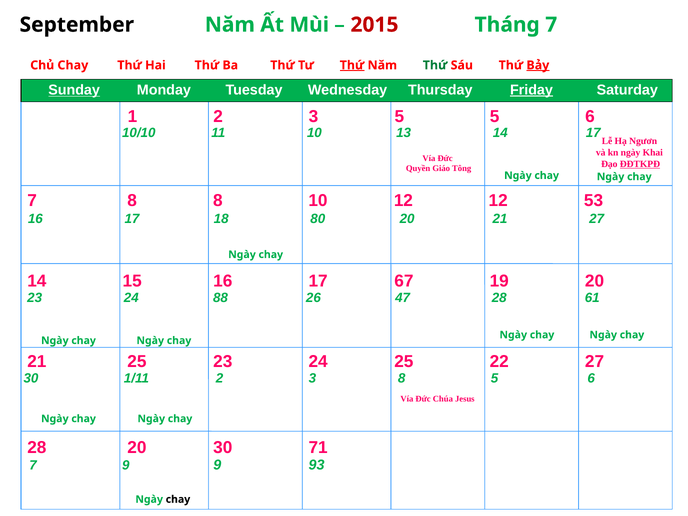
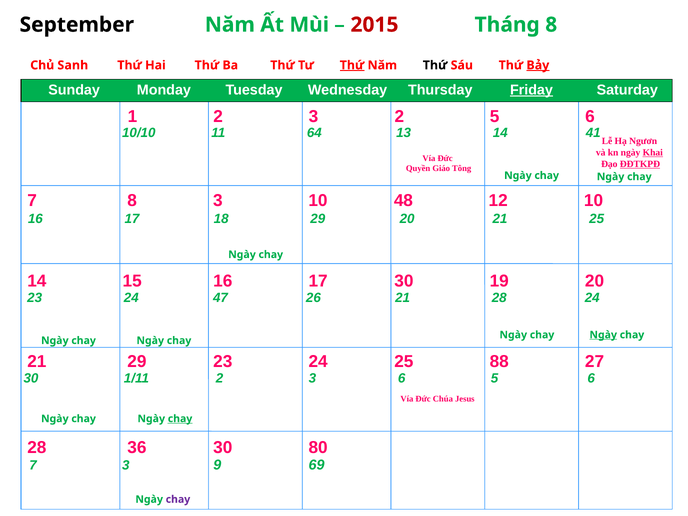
Tháng 7: 7 -> 8 (551, 25)
Chủ Chay: Chay -> Sanh (73, 65)
Thứ colour: green -> black (435, 65)
Sunday underline: present -> none (74, 90)
3 5: 5 -> 2 (399, 117)
11 10: 10 -> 64 (314, 133)
14 17: 17 -> 41 (593, 133)
Khai underline: none -> present (653, 153)
8 8: 8 -> 3 (218, 201)
10 12: 12 -> 48 (403, 201)
12 53: 53 -> 10 (594, 201)
18 80: 80 -> 29 (318, 219)
21 27: 27 -> 25 (597, 219)
17 67: 67 -> 30 (404, 281)
88: 88 -> 47 (220, 298)
26 47: 47 -> 21 (403, 298)
28 61: 61 -> 24 (592, 298)
Ngày underline: none -> present (603, 335)
21 25: 25 -> 29 (137, 362)
22: 22 -> 88 (499, 362)
3 8: 8 -> 6 (402, 378)
chay underline: none -> present (180, 419)
28 20: 20 -> 36 (137, 448)
71: 71 -> 80 (318, 448)
7 9: 9 -> 3 (126, 465)
93: 93 -> 69 (317, 465)
chay colour: black -> purple (178, 499)
